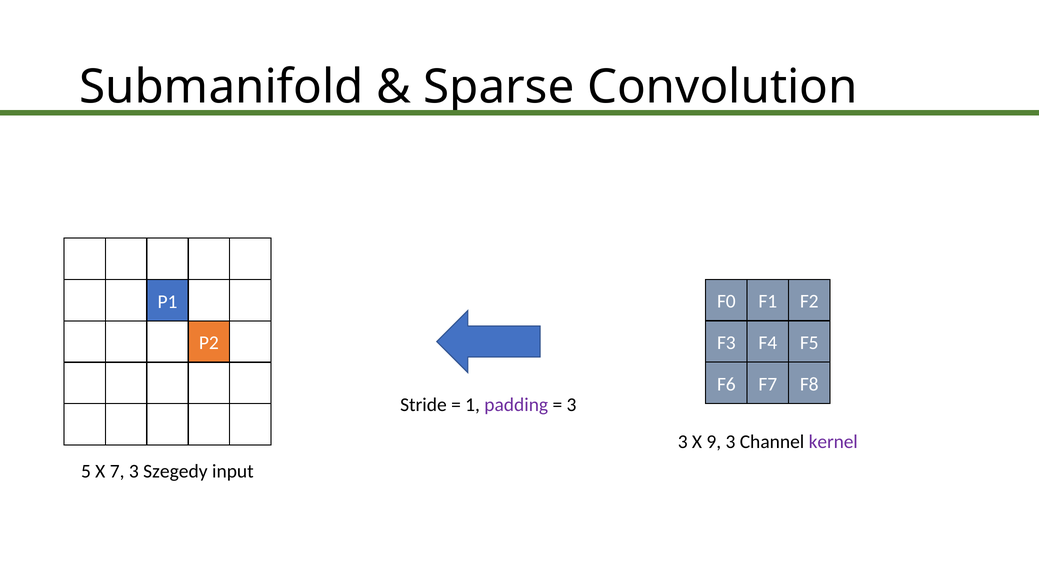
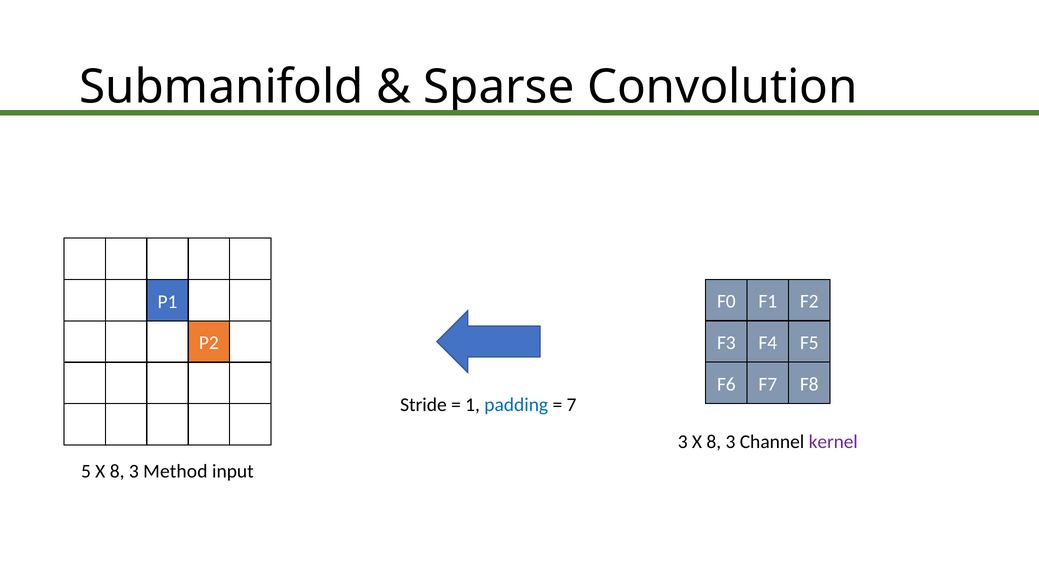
padding colour: purple -> blue (516, 405)
3: 3 -> 7 (571, 405)
3 X 9: 9 -> 8 (714, 442)
5 X 7: 7 -> 8 (117, 472)
Szegedy: Szegedy -> Method (175, 472)
